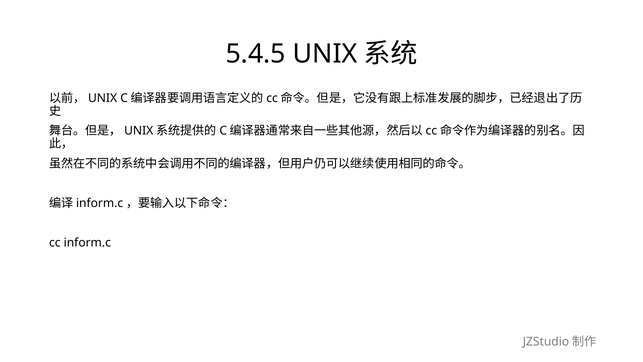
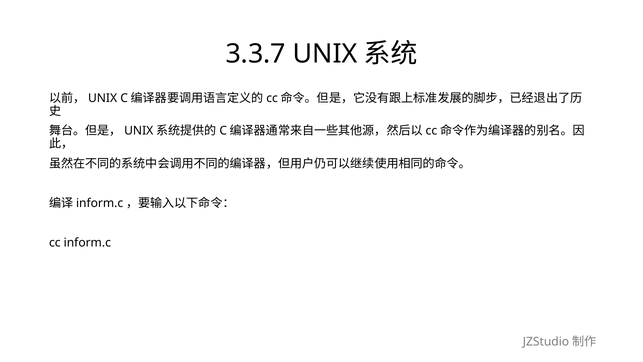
5.4.5: 5.4.5 -> 3.3.7 (256, 54)
